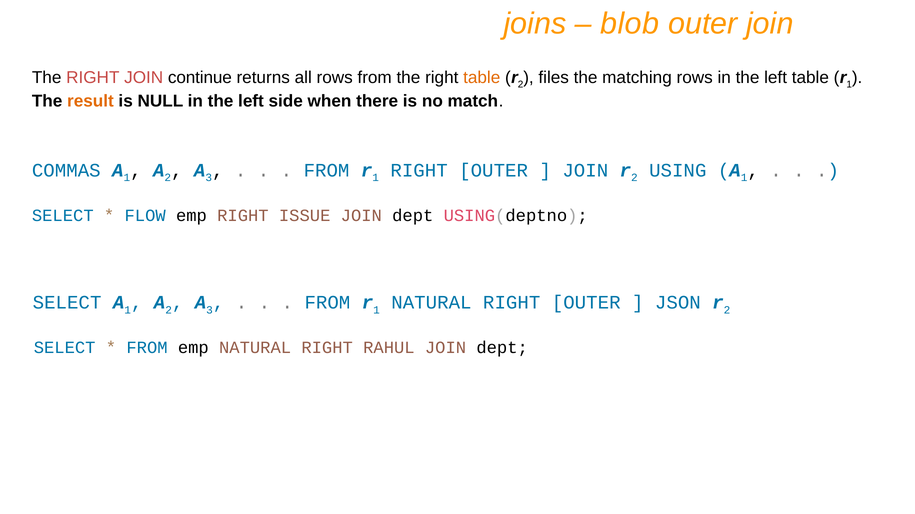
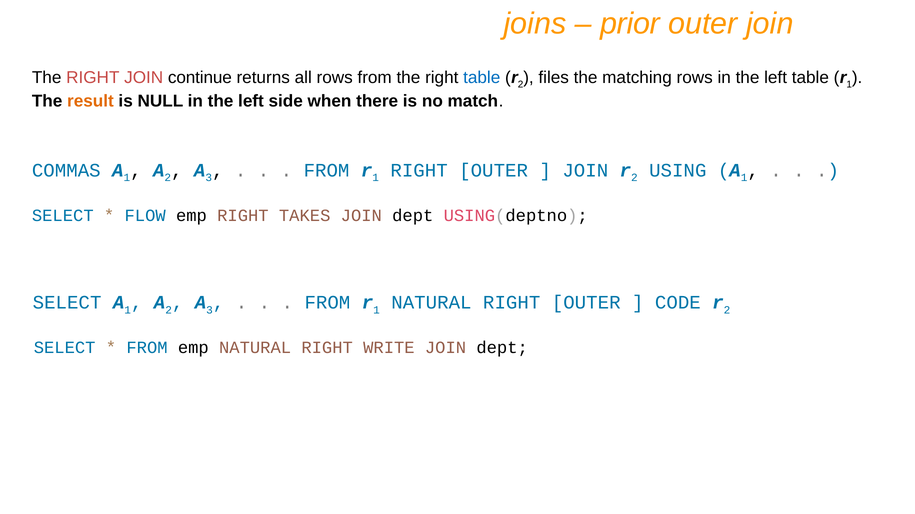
blob: blob -> prior (630, 24)
table colour: orange -> blue (482, 78)
ISSUE: ISSUE -> TAKES (305, 216)
JSON: JSON -> CODE (678, 303)
RAHUL: RAHUL -> WRITE (389, 348)
